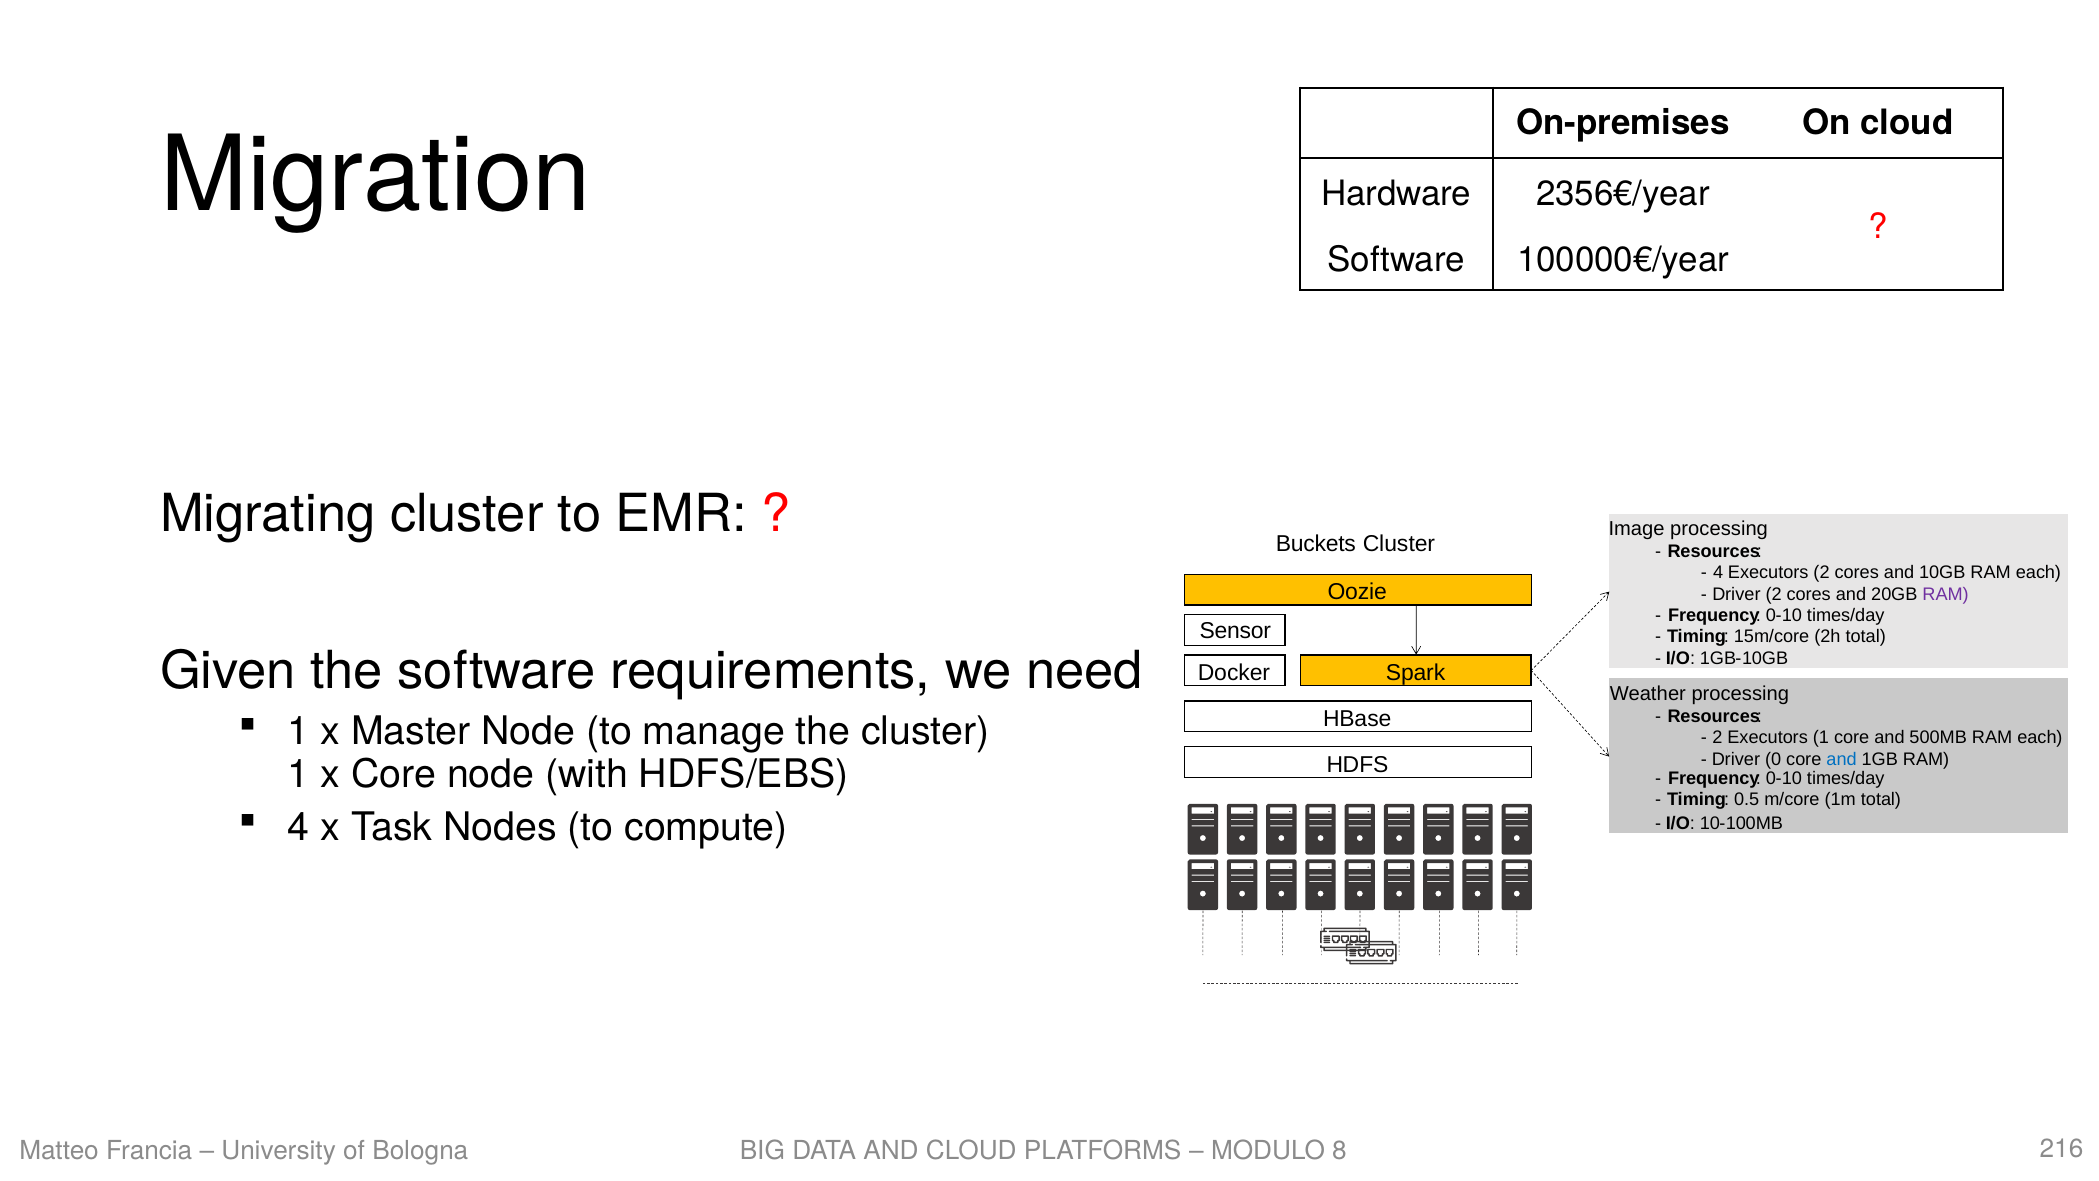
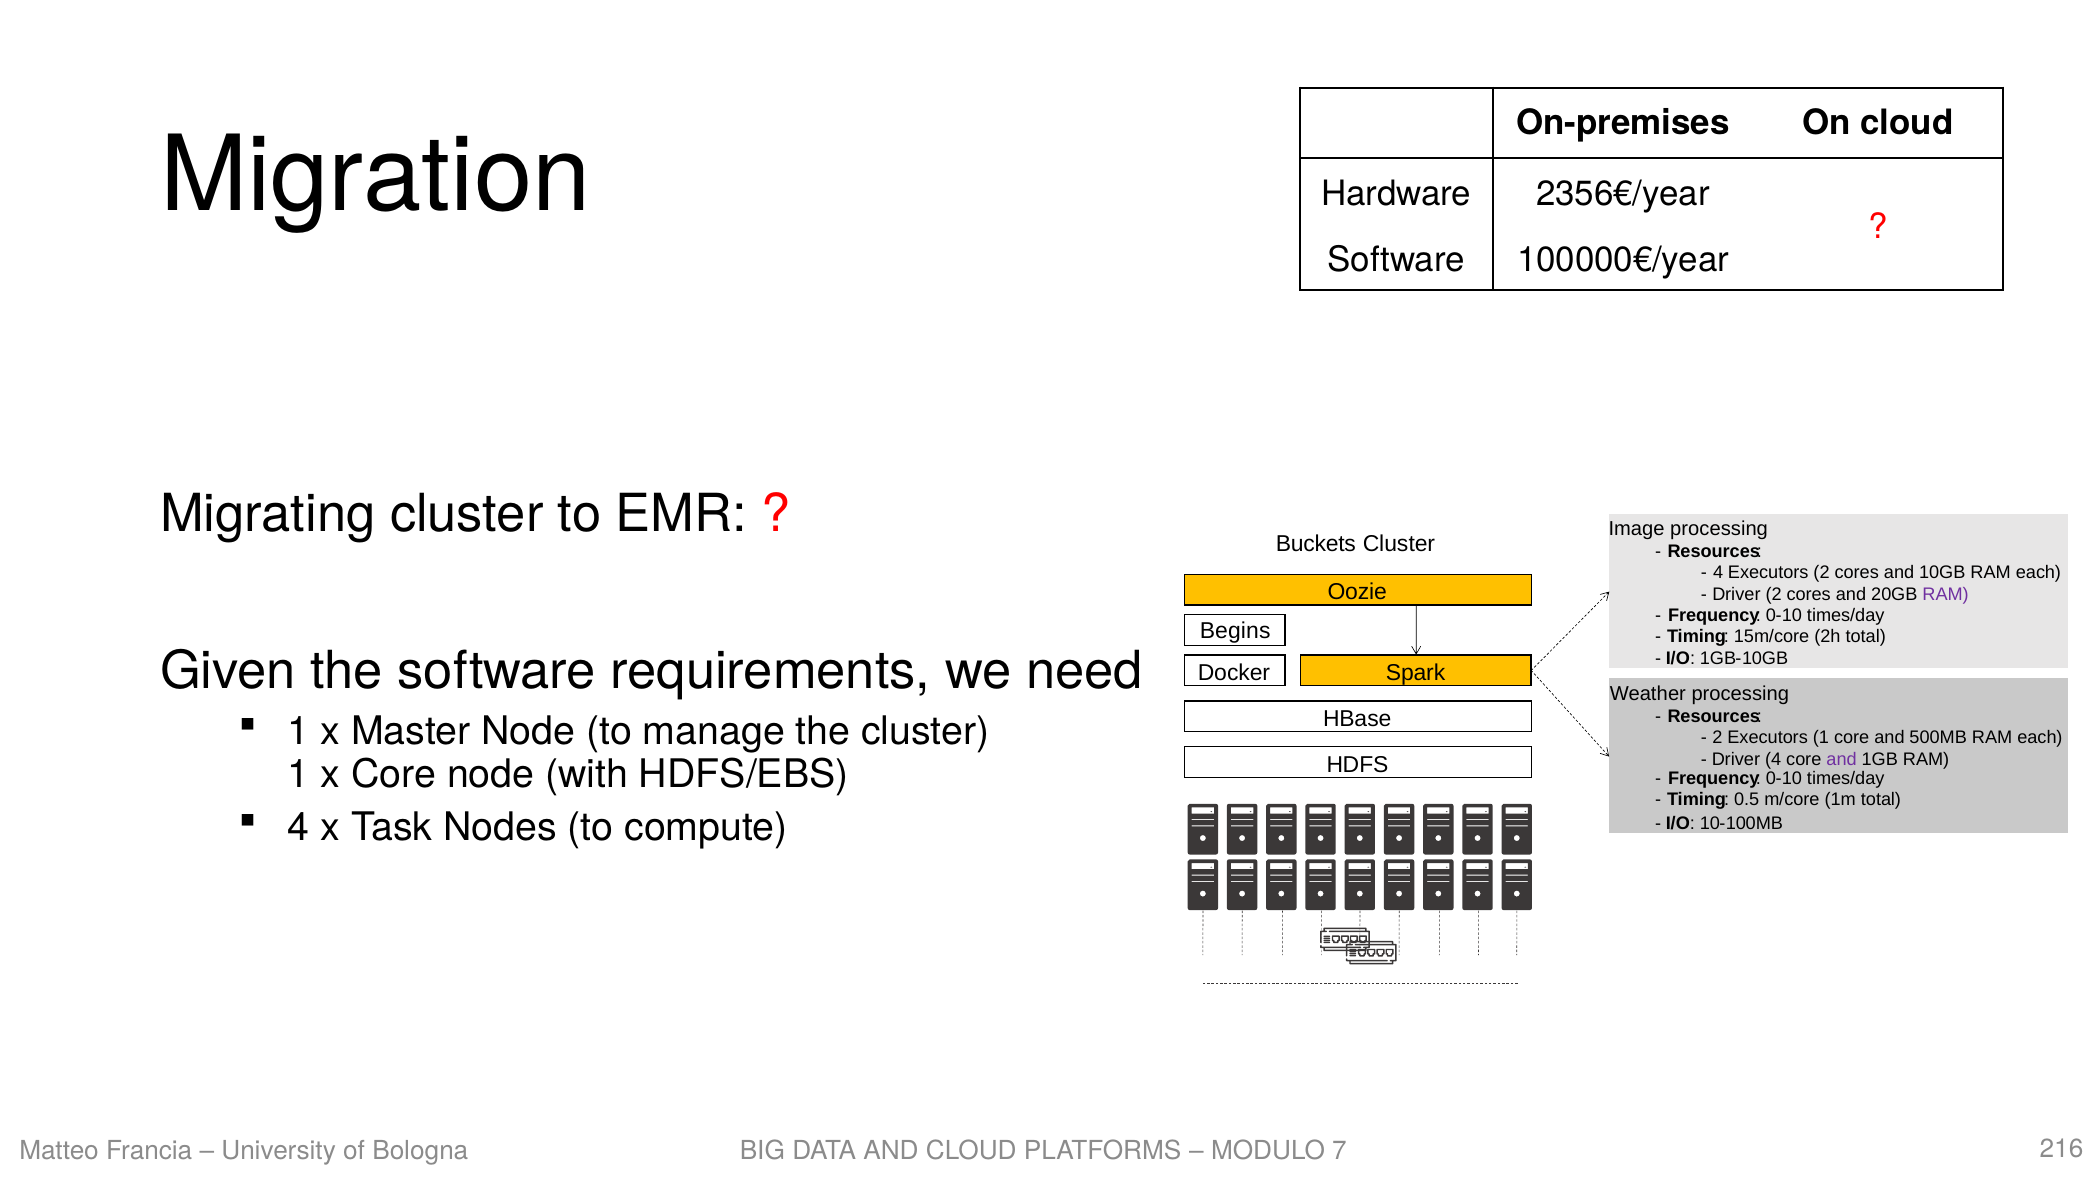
Sensor: Sensor -> Begins (1235, 631)
Driver 0: 0 -> 4 (1773, 759)
and colour: blue -> purple (1842, 759)
8: 8 -> 7 (1339, 1151)
